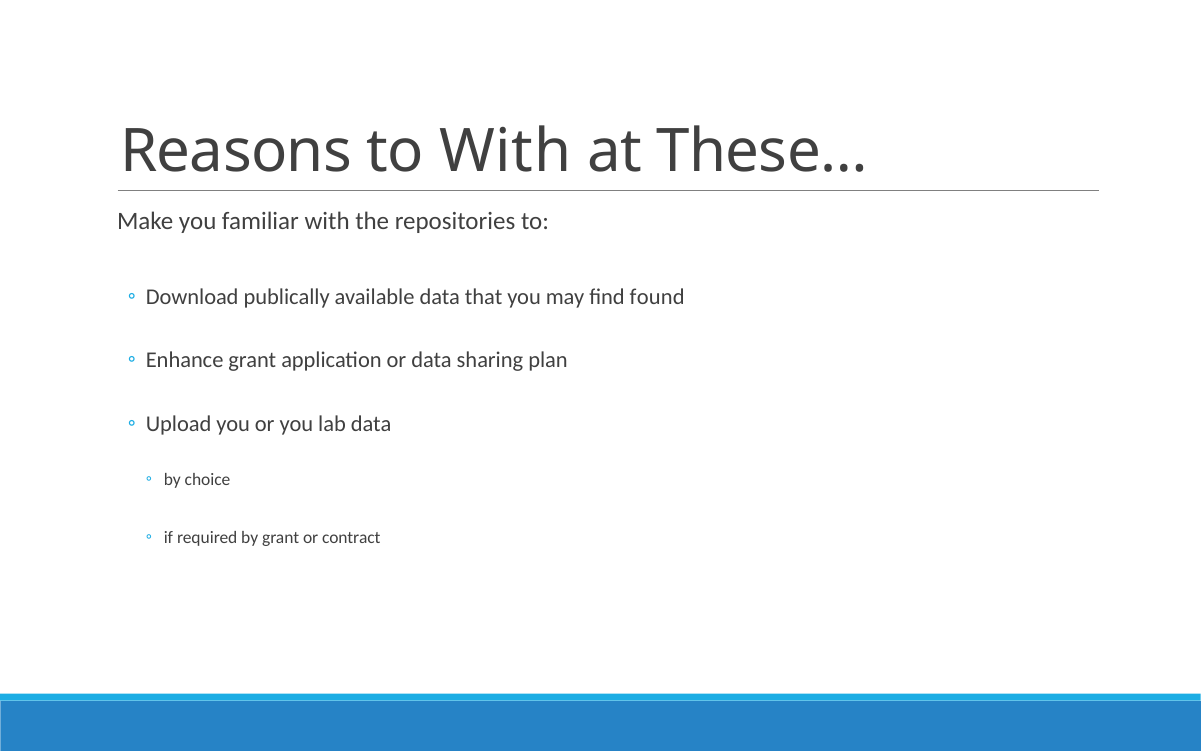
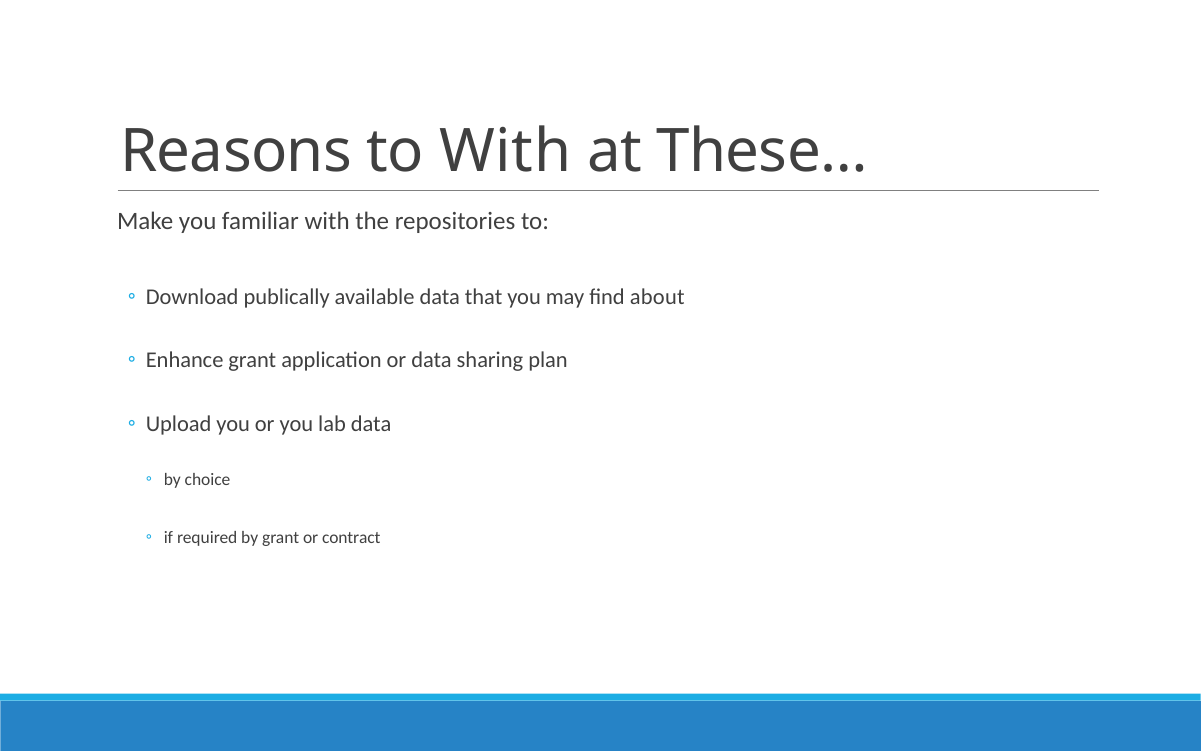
found: found -> about (657, 297)
